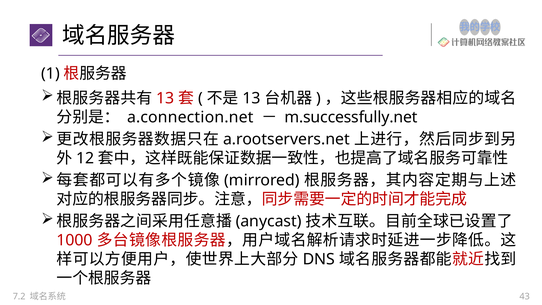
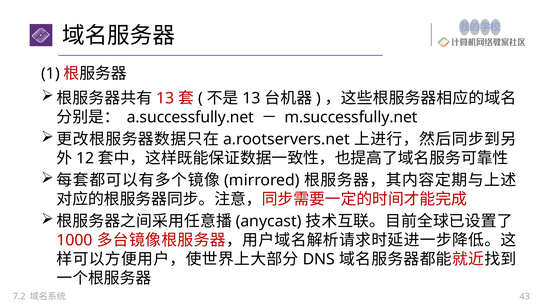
a.connection.net: a.connection.net -> a.successfully.net (190, 117)
